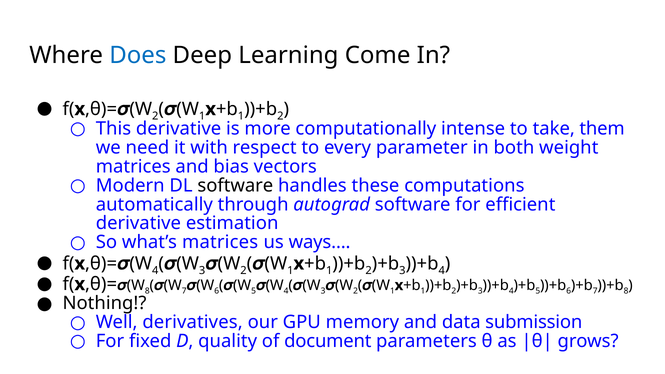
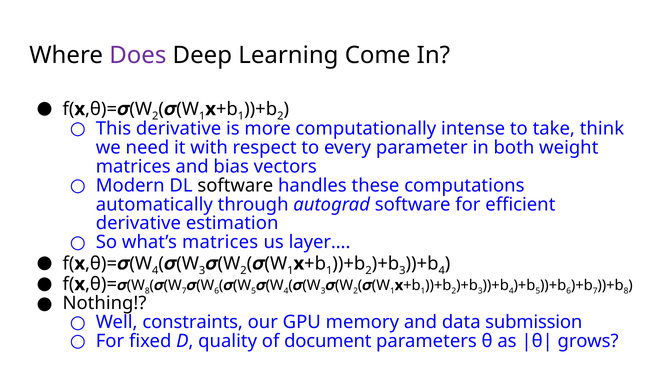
Does colour: blue -> purple (138, 55)
them: them -> think (602, 129)
ways…: ways… -> layer… (320, 242)
derivatives: derivatives -> constraints (193, 322)
